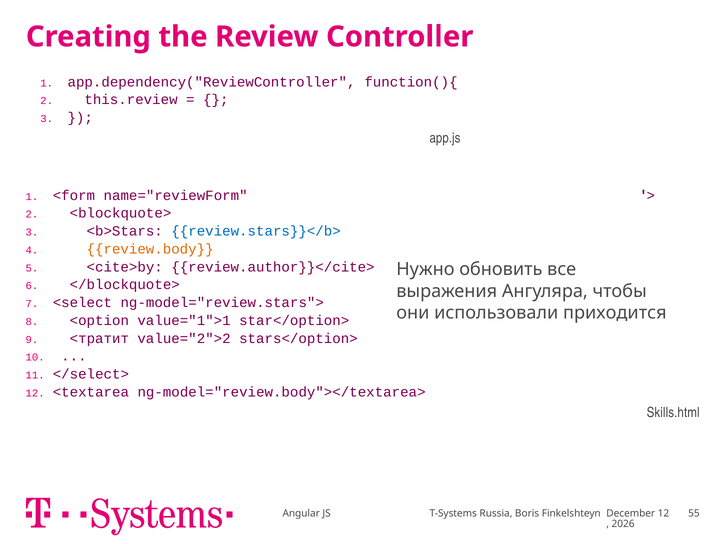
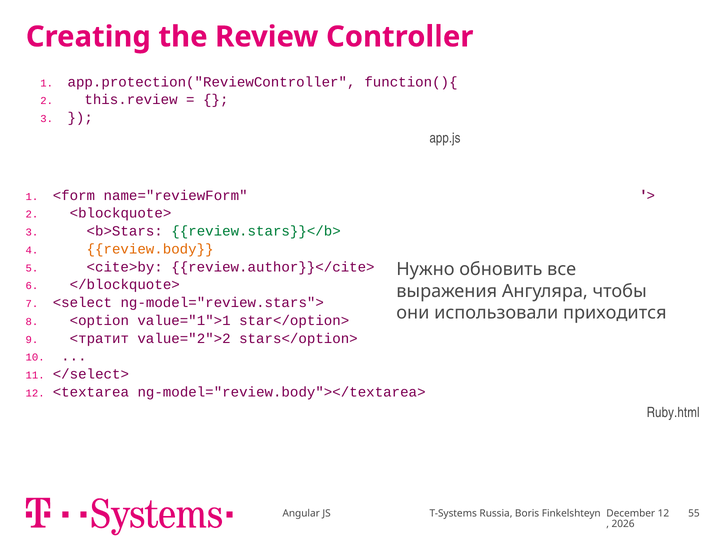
app.dependency("ReviewController: app.dependency("ReviewController -> app.protection("ReviewController (212, 82)
review.stars}}</b> colour: blue -> green (256, 231)
Skills.html: Skills.html -> Ruby.html (673, 412)
